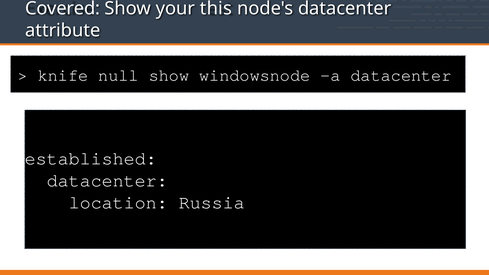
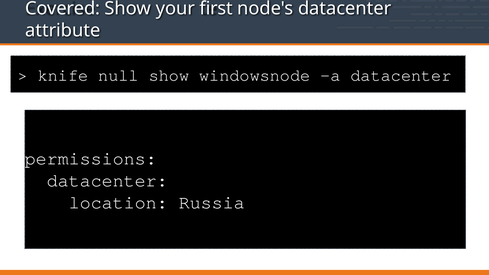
this: this -> first (216, 8)
established: established -> permissions (91, 159)
